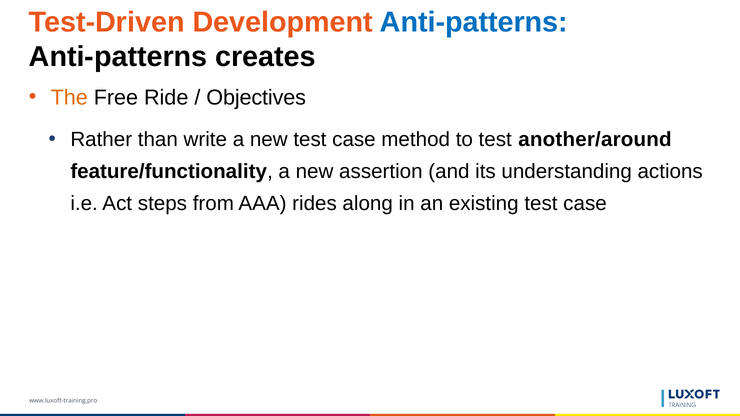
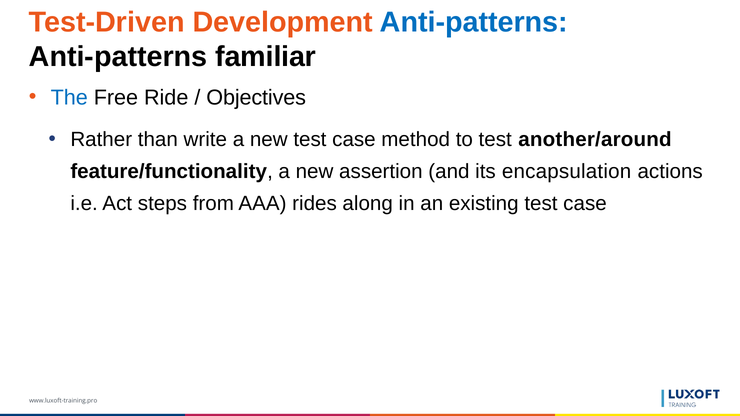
creates: creates -> familiar (266, 57)
The colour: orange -> blue (69, 98)
understanding: understanding -> encapsulation (567, 172)
